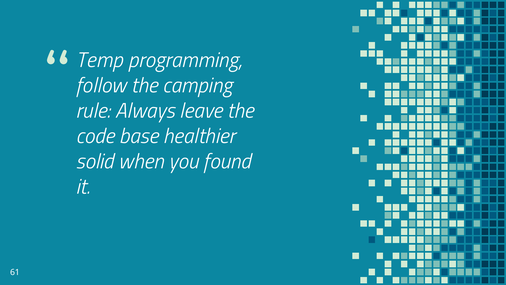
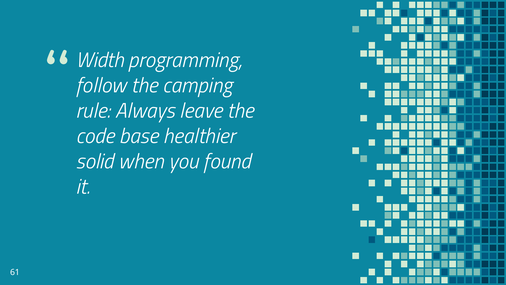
Temp: Temp -> Width (100, 60)
